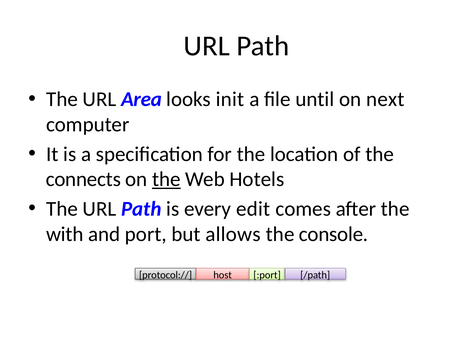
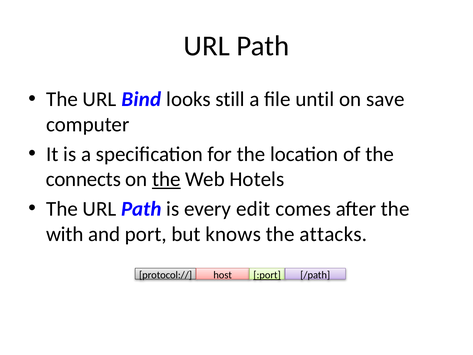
Area: Area -> Bind (141, 99)
init: init -> still (230, 99)
next: next -> save (385, 99)
allows: allows -> knows (233, 234)
console: console -> attacks (333, 234)
:port underline: none -> present (267, 275)
